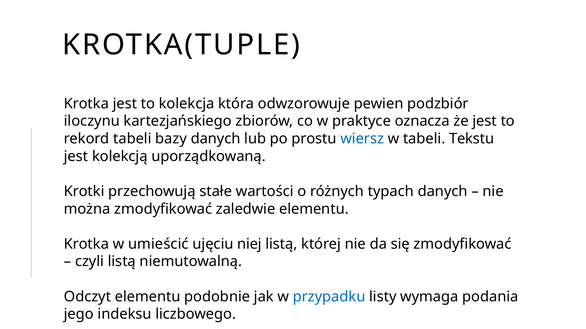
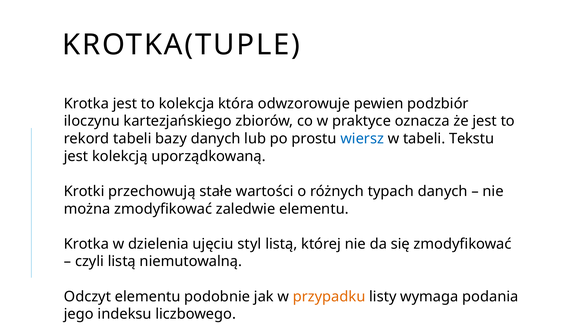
umieścić: umieścić -> dzielenia (158, 244)
niej: niej -> styl (249, 244)
przypadku colour: blue -> orange (329, 297)
